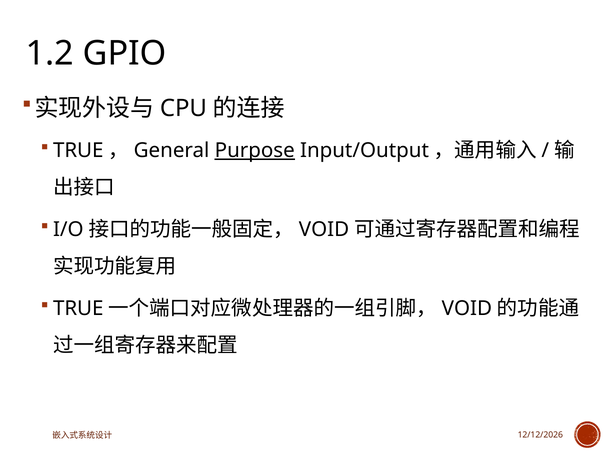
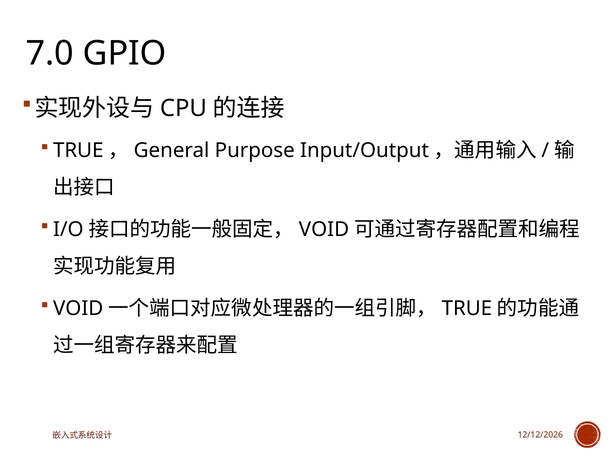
1.2: 1.2 -> 7.0 (50, 53)
Purpose underline: present -> none (255, 150)
TRUE: TRUE -> VOID (78, 309)
VOID: VOID -> TRUE (467, 309)
